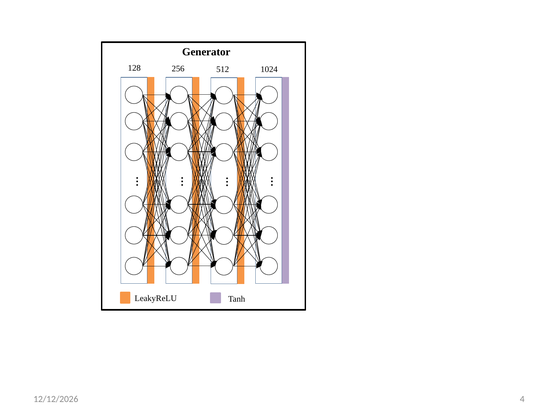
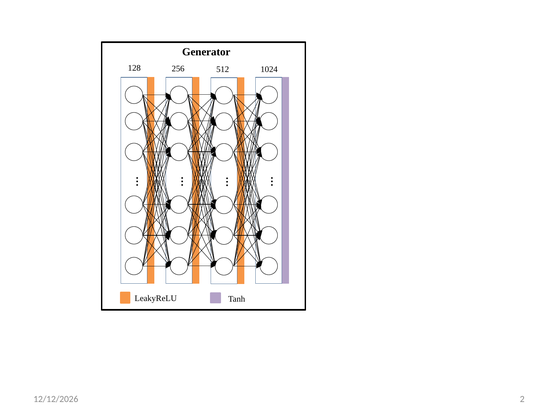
4: 4 -> 2 (522, 400)
